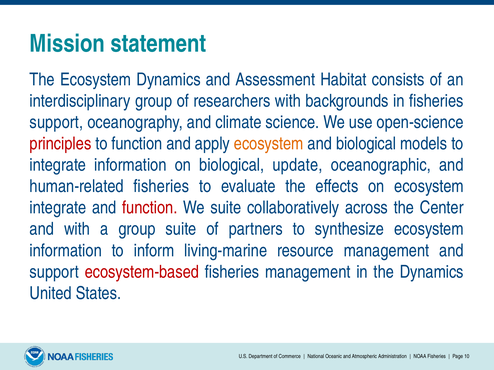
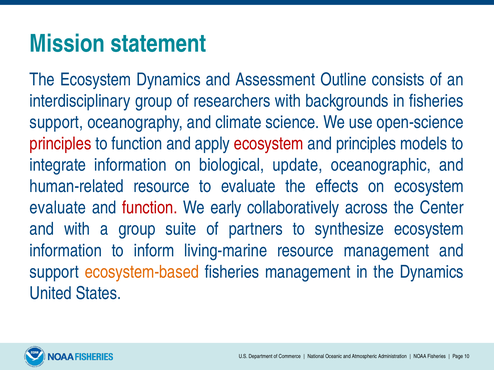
Habitat: Habitat -> Outline (344, 80)
ecosystem colour: orange -> red (269, 144)
and biological: biological -> principles (366, 144)
human-related fisheries: fisheries -> resource (161, 187)
integrate: integrate -> evaluate (58, 208)
We suite: suite -> early (226, 208)
ecosystem-based colour: red -> orange (142, 272)
